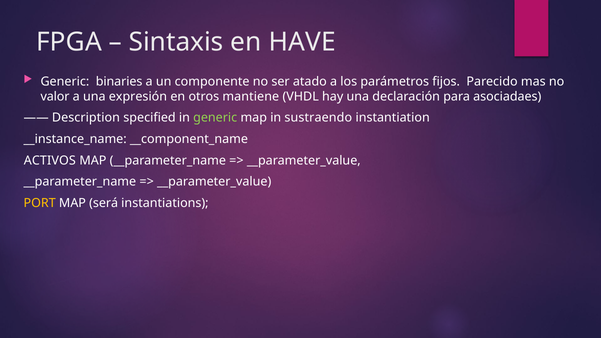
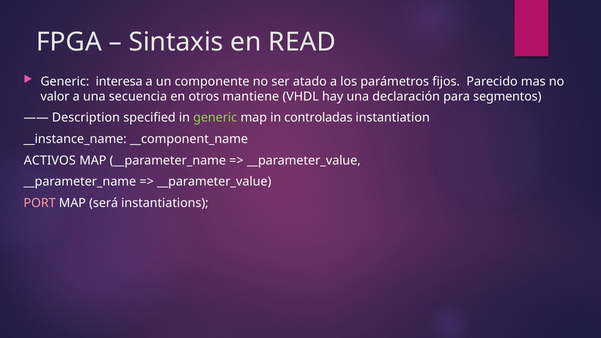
HAVE: HAVE -> READ (302, 42)
binaries: binaries -> interesa (119, 81)
expresión: expresión -> secuencia (138, 97)
asociadaes: asociadaes -> segmentos (507, 97)
sustraendo: sustraendo -> controladas (318, 118)
PORT colour: yellow -> pink (40, 203)
